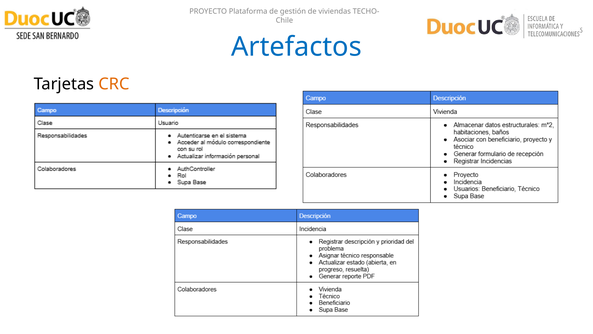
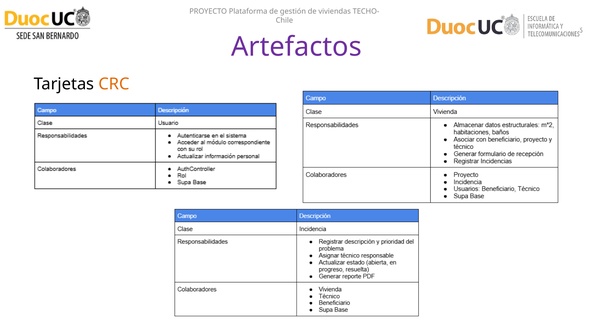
Artefactos colour: blue -> purple (296, 47)
